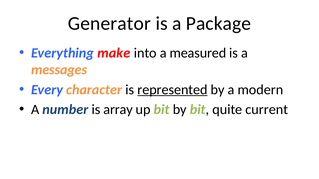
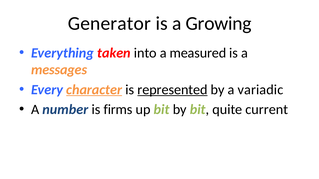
Package: Package -> Growing (219, 23)
make: make -> taken (114, 53)
character underline: none -> present (94, 90)
modern: modern -> variadic (260, 90)
array: array -> firms (118, 110)
